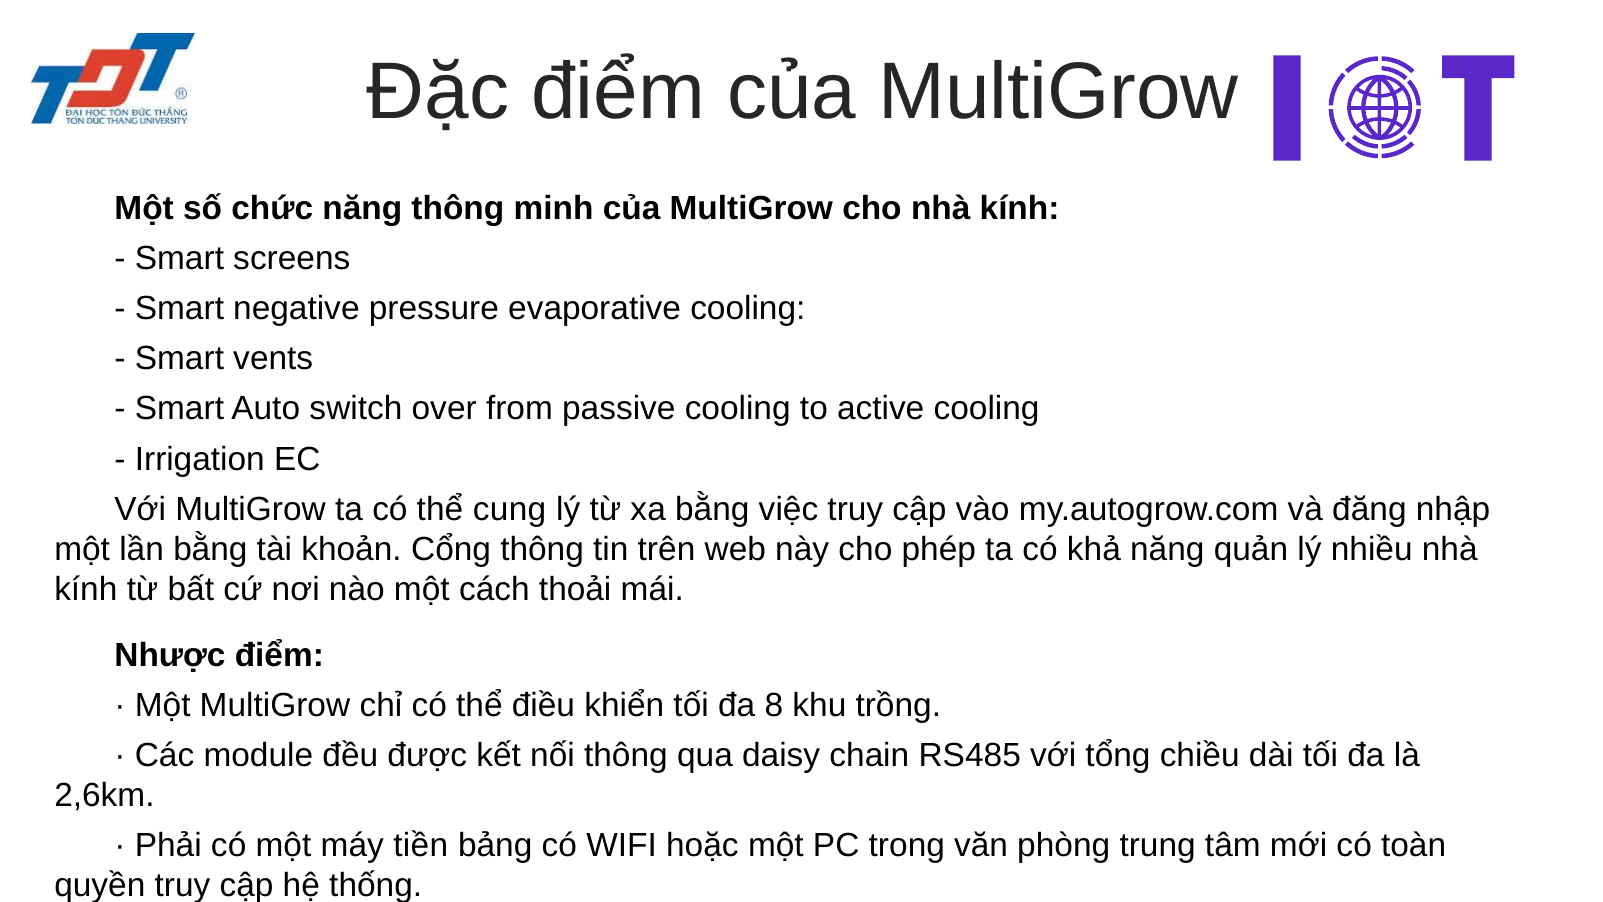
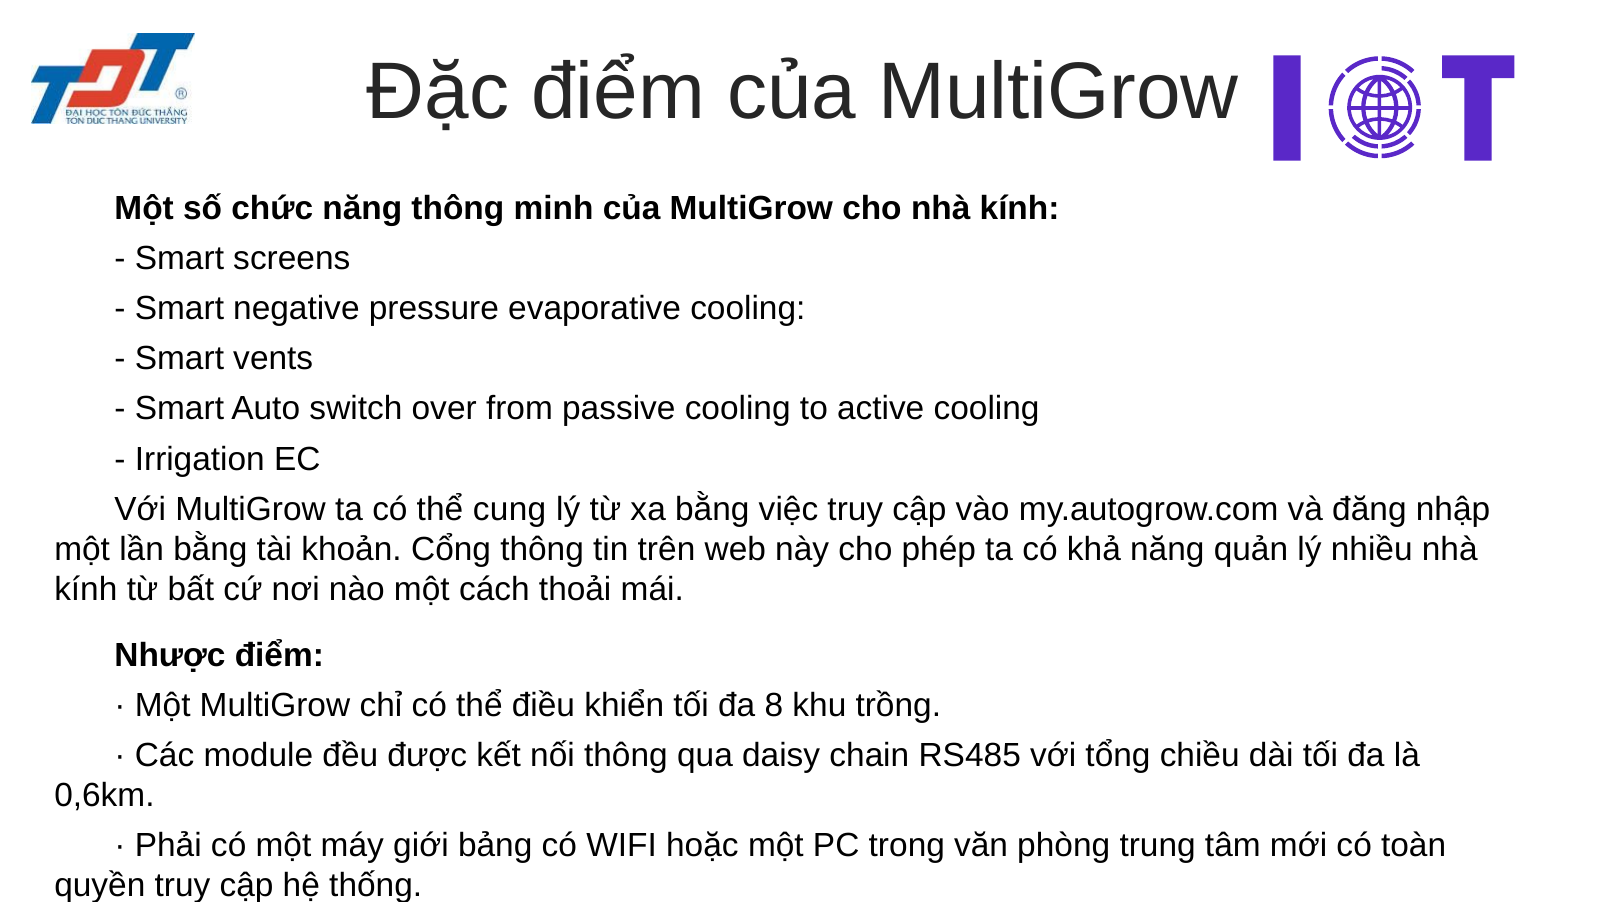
2,6km: 2,6km -> 0,6km (104, 795)
tiền: tiền -> giới (421, 845)
